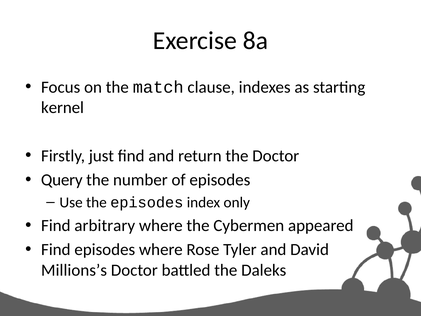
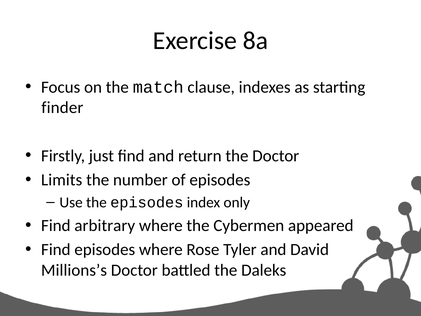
kernel: kernel -> finder (62, 107)
Query: Query -> Limits (62, 180)
